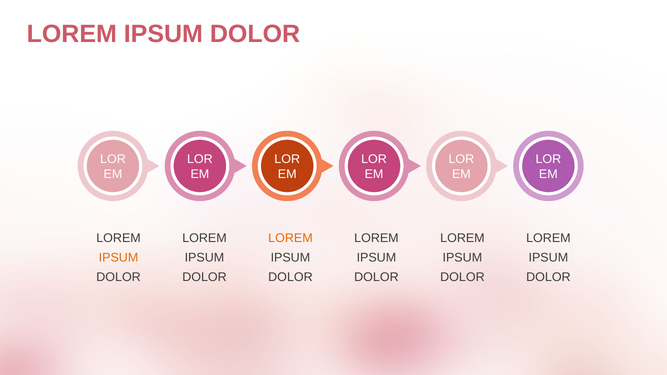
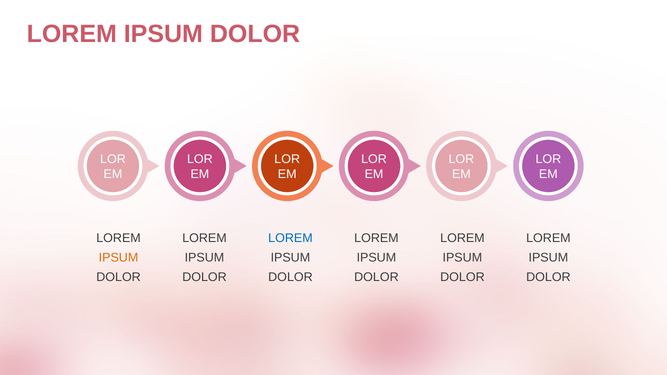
LOREM colour: orange -> blue (290, 238)
